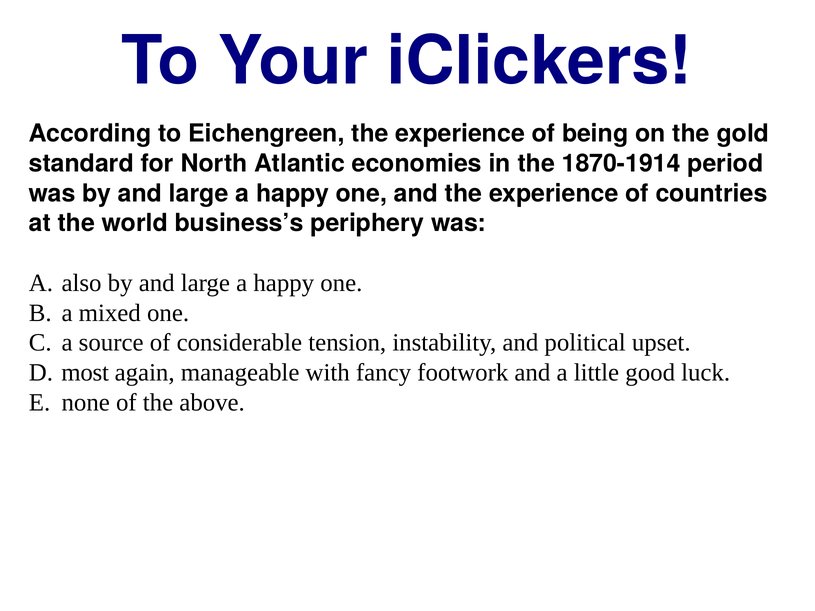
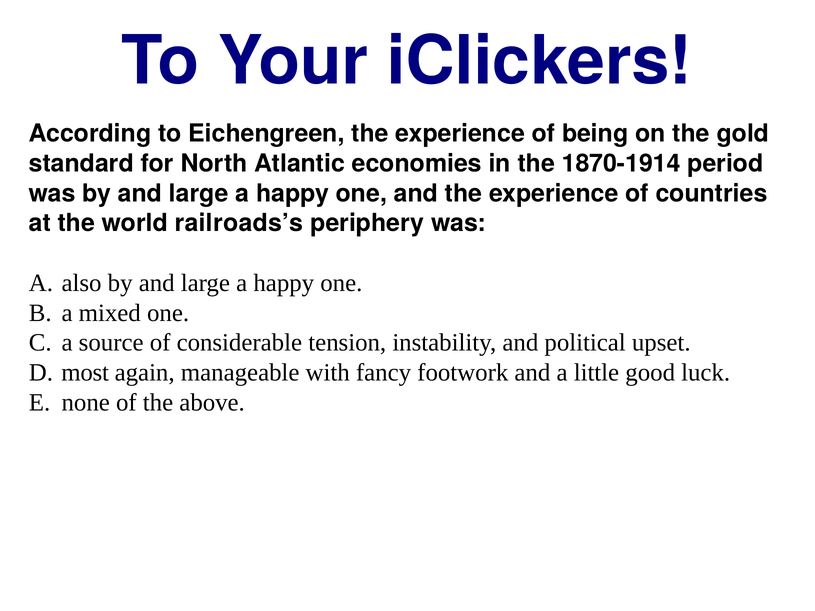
business’s: business’s -> railroads’s (239, 223)
